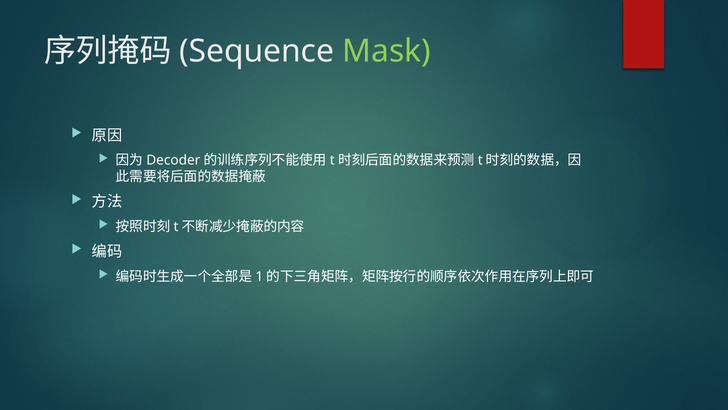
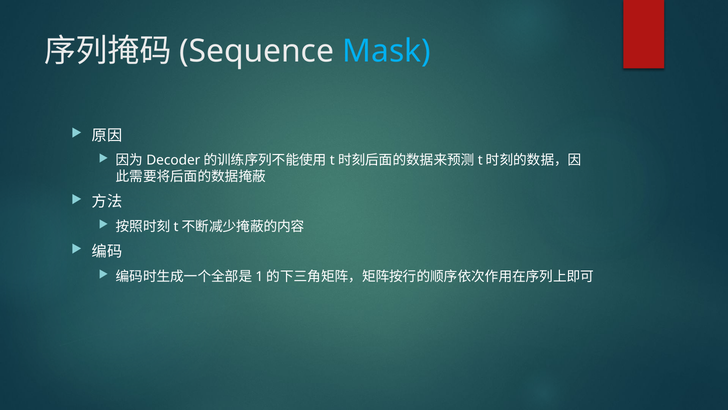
Mask colour: light green -> light blue (387, 51)
